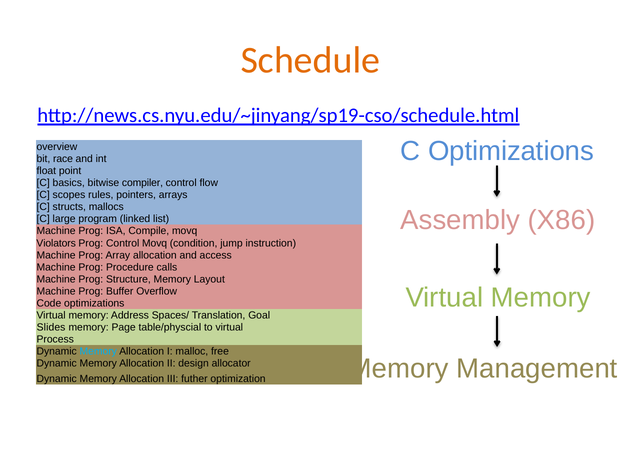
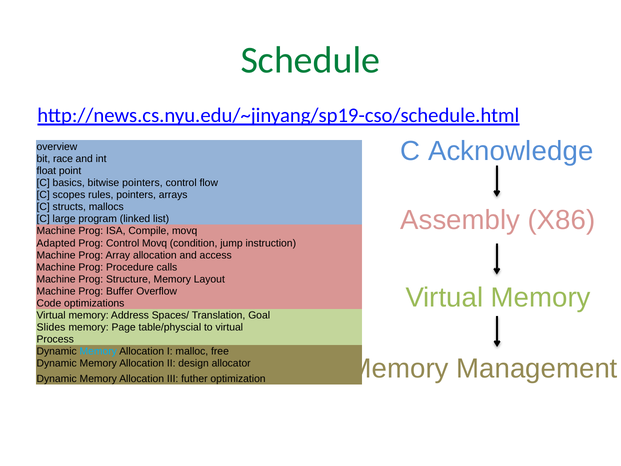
Schedule colour: orange -> green (310, 60)
C Optimizations: Optimizations -> Acknowledge (511, 151)
bitwise compiler: compiler -> pointers (142, 183)
Violators: Violators -> Adapted (56, 243)
